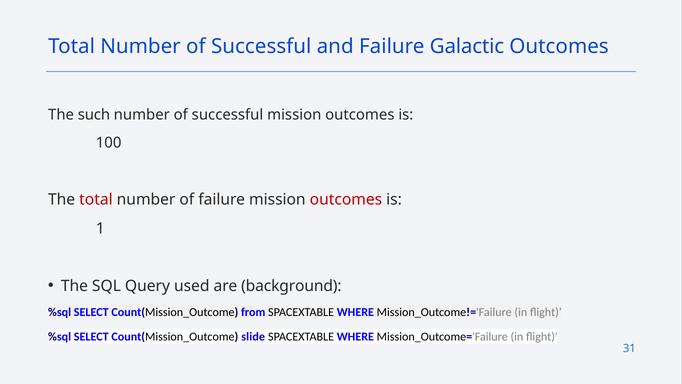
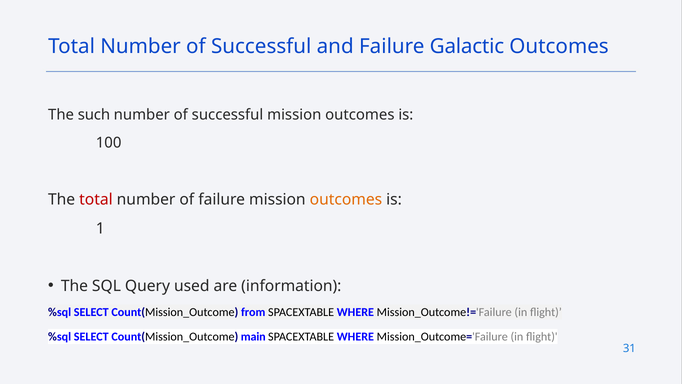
outcomes colour: red -> orange (346, 200)
background: background -> information (291, 286)
slide: slide -> main (253, 336)
